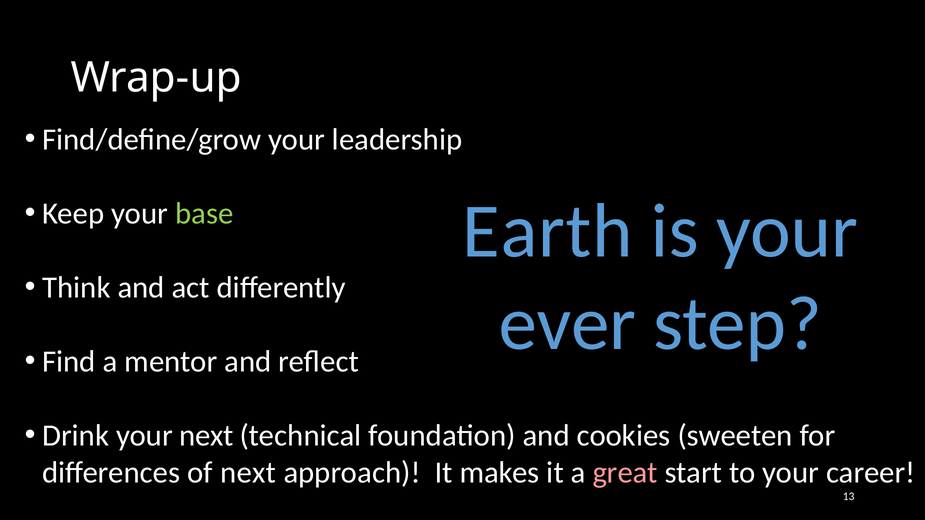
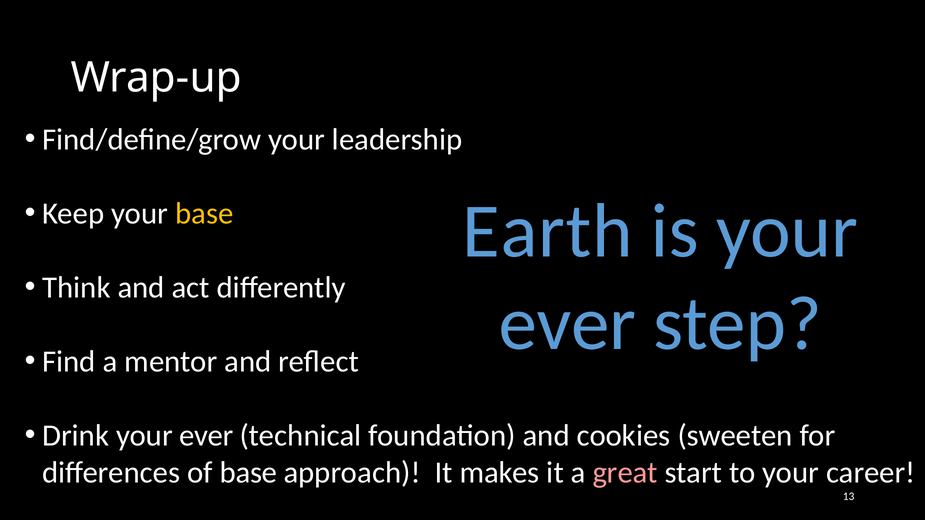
base colour: light green -> yellow (204, 214)
Drink your next: next -> ever (206, 436)
of next: next -> base (248, 473)
